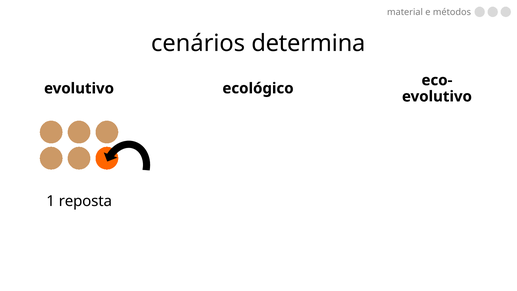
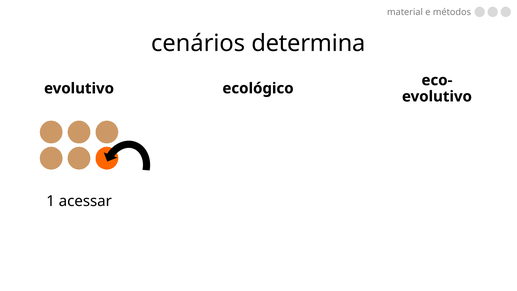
reposta: reposta -> acessar (85, 201)
